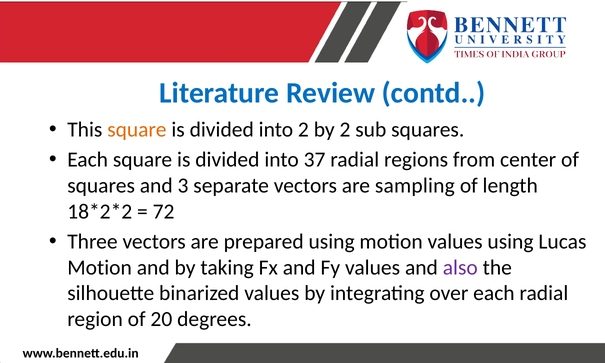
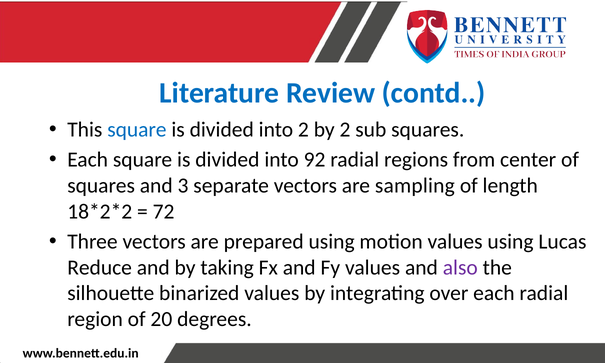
square colour: orange -> blue (137, 130)
37: 37 -> 92 (315, 160)
Motion: Motion -> Reduce (100, 267)
